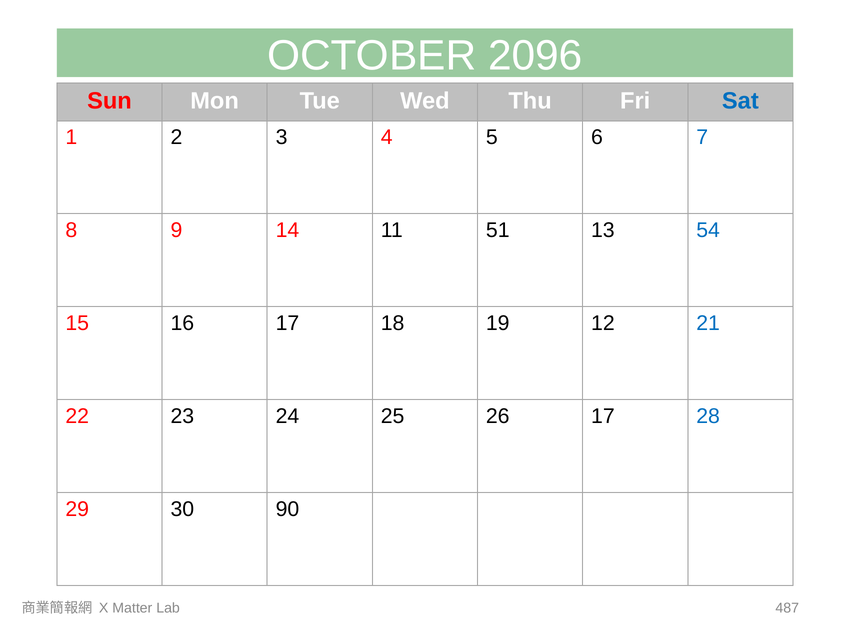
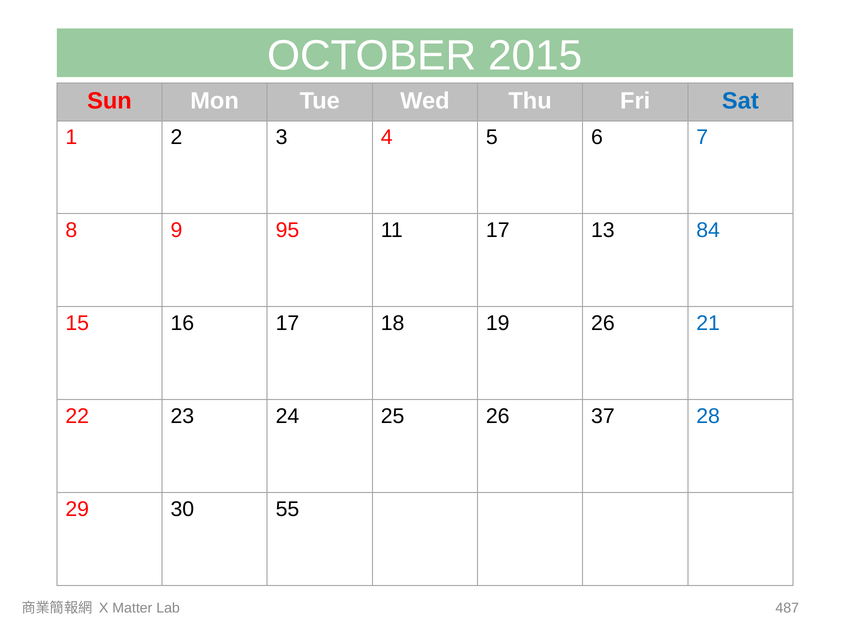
2096: 2096 -> 2015 (535, 56)
14: 14 -> 95 (287, 230)
11 51: 51 -> 17 (498, 230)
54: 54 -> 84 (708, 230)
19 12: 12 -> 26 (603, 323)
26 17: 17 -> 37 (603, 416)
90: 90 -> 55 (287, 510)
